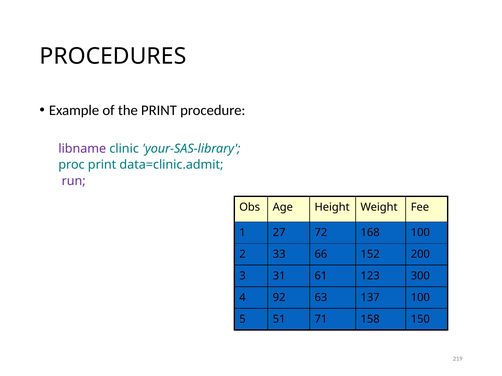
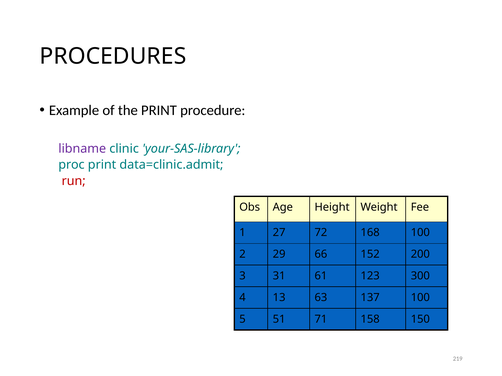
run colour: purple -> red (74, 181)
33: 33 -> 29 (279, 255)
92: 92 -> 13 (279, 298)
